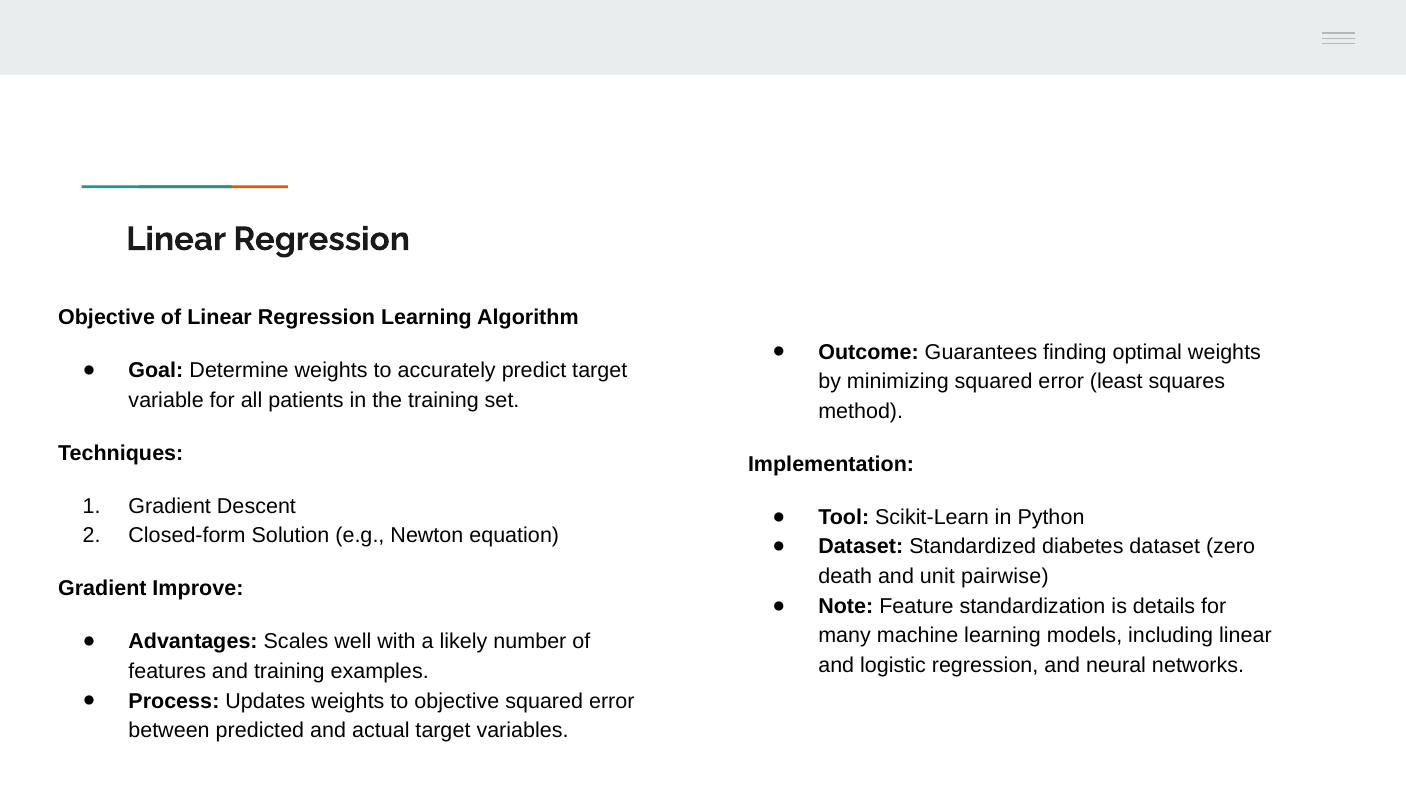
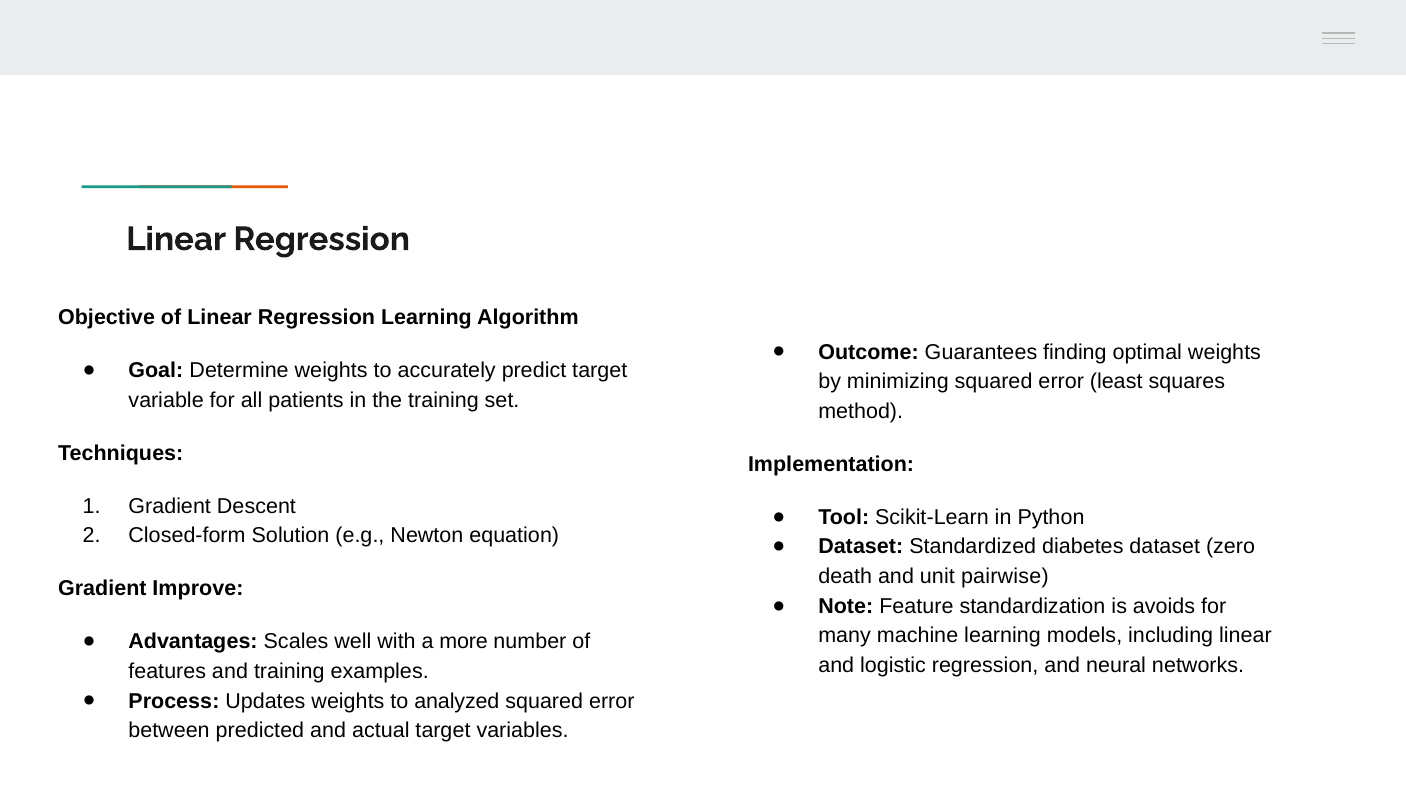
details: details -> avoids (1164, 606)
likely: likely -> more (464, 642)
to objective: objective -> analyzed (457, 701)
